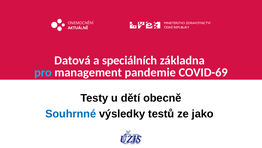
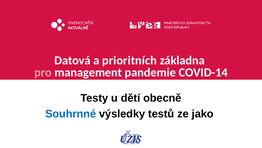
speciálních: speciálních -> prioritních (130, 60)
pro colour: light blue -> pink (43, 72)
COVID-69: COVID-69 -> COVID-14 (203, 72)
